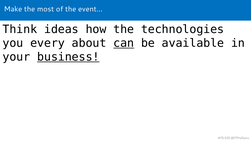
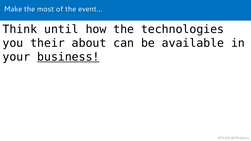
ideas: ideas -> until (61, 29)
every: every -> their (48, 43)
can underline: present -> none (124, 43)
